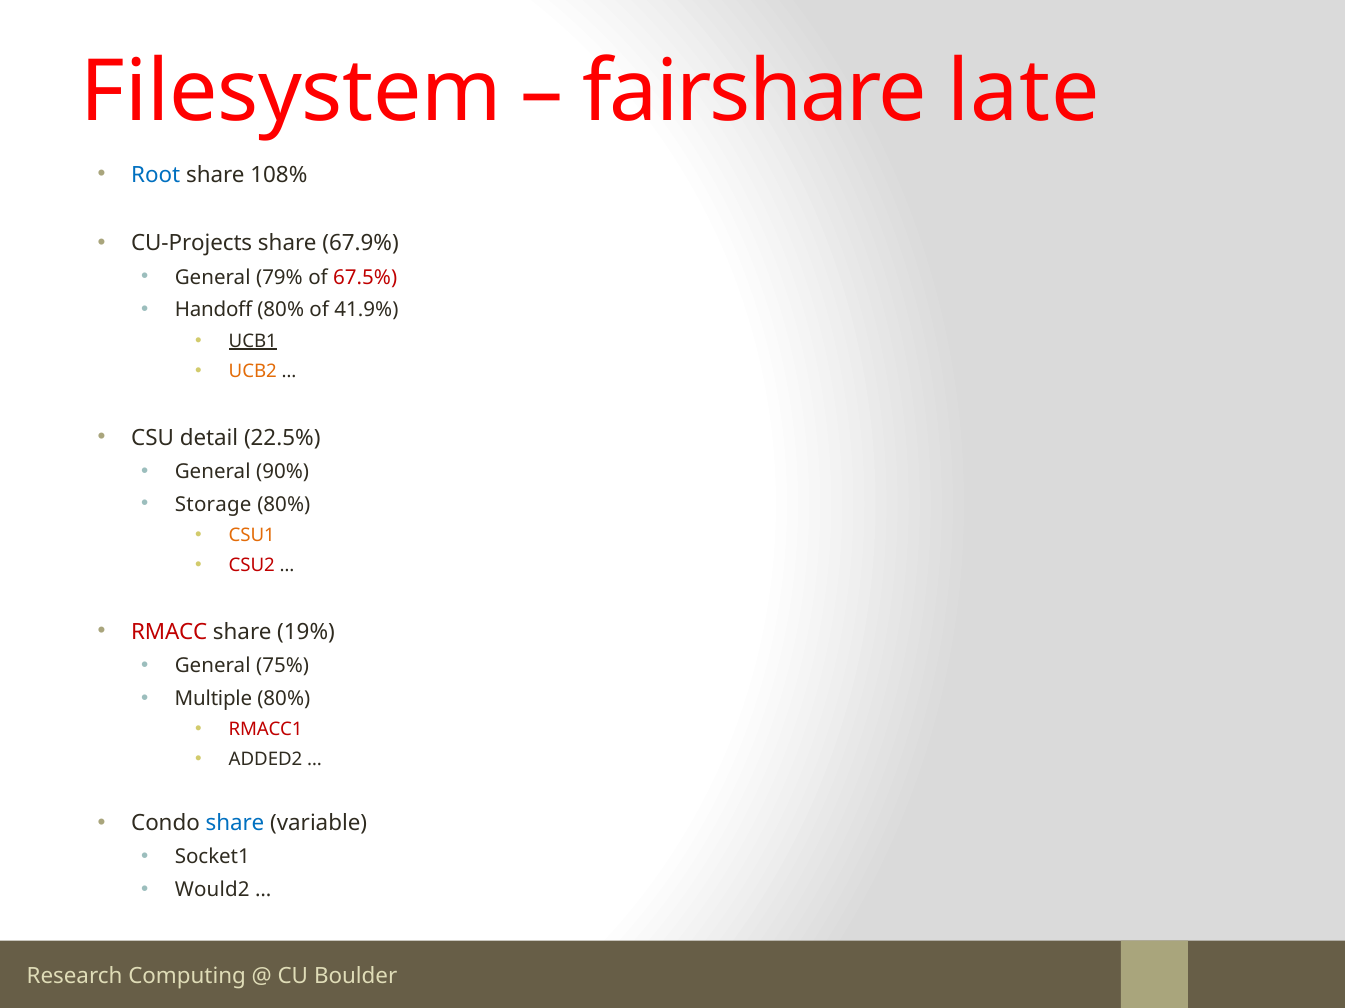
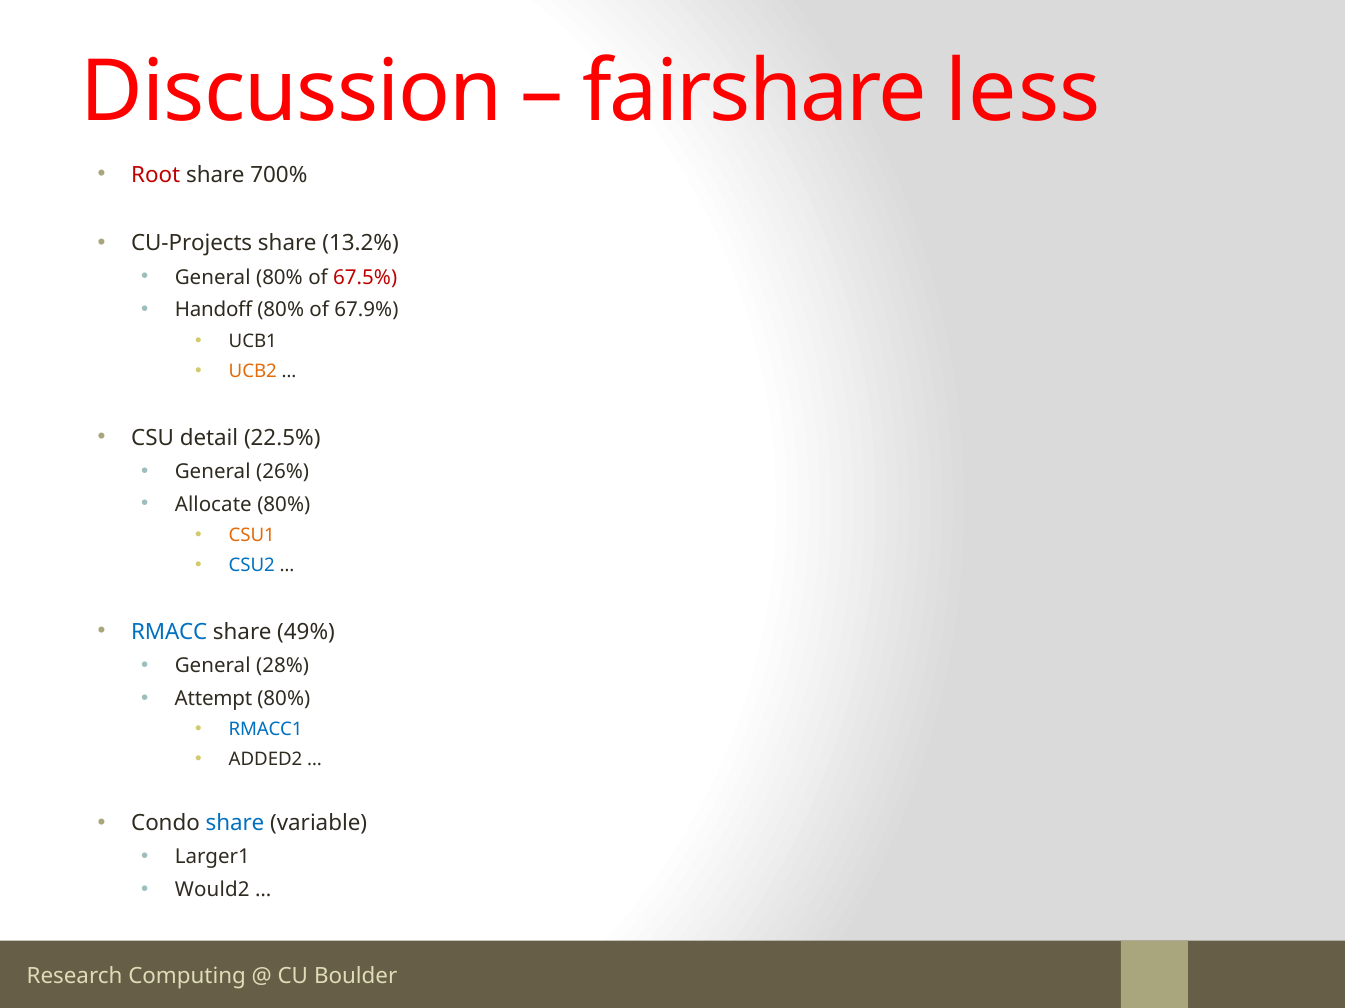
Filesystem: Filesystem -> Discussion (292, 92)
late: late -> less (1024, 92)
Root colour: blue -> red (156, 175)
108%: 108% -> 700% (279, 175)
67.9%: 67.9% -> 13.2% (361, 244)
General 79%: 79% -> 80% (279, 277)
41.9%: 41.9% -> 67.9% (366, 310)
UCB1 underline: present -> none (253, 341)
90%: 90% -> 26% (283, 472)
Storage: Storage -> Allocate (213, 505)
CSU2 colour: red -> blue (252, 566)
RMACC colour: red -> blue (169, 632)
19%: 19% -> 49% (306, 632)
75%: 75% -> 28% (283, 666)
Multiple: Multiple -> Attempt (213, 699)
RMACC1 colour: red -> blue (266, 730)
Socket1: Socket1 -> Larger1 (212, 858)
